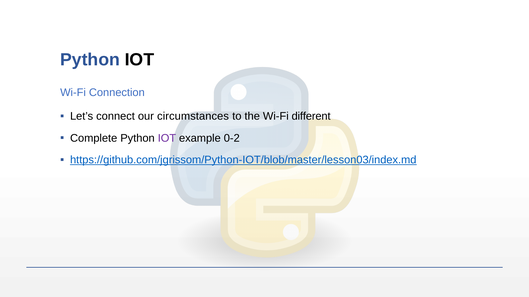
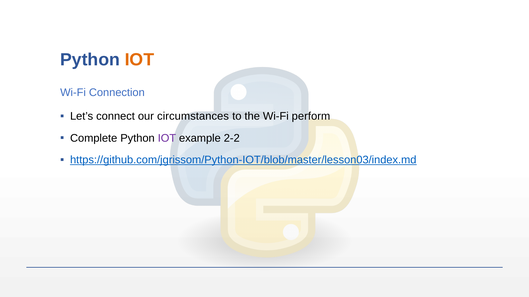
IOT colour: black -> orange (139, 60)
different: different -> perform (311, 117)
0-2: 0-2 -> 2-2 (232, 138)
